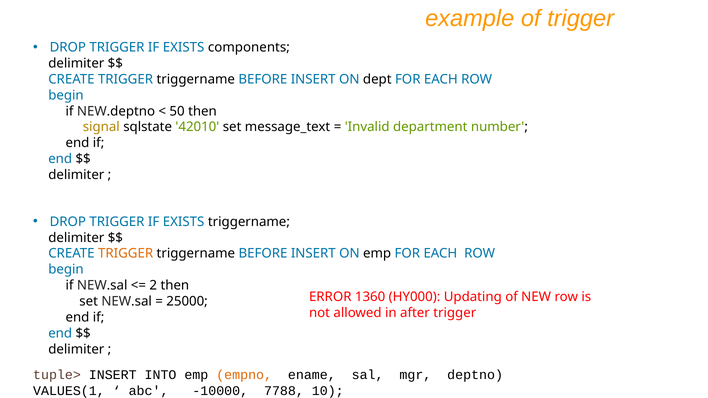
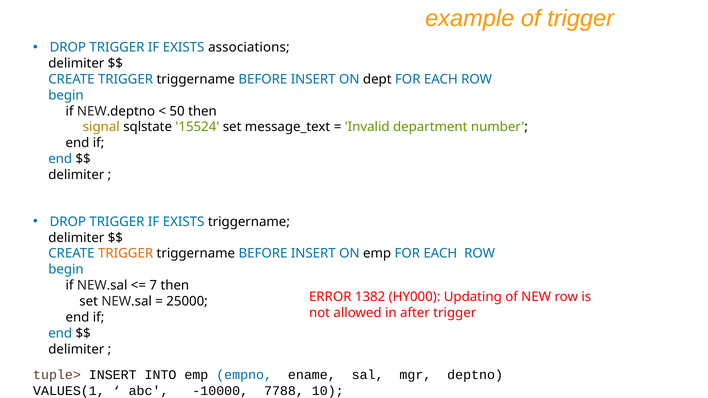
components: components -> associations (249, 48)
42010: 42010 -> 15524 (197, 127)
2: 2 -> 7 (153, 286)
1360: 1360 -> 1382 (370, 297)
empno colour: orange -> blue (244, 375)
